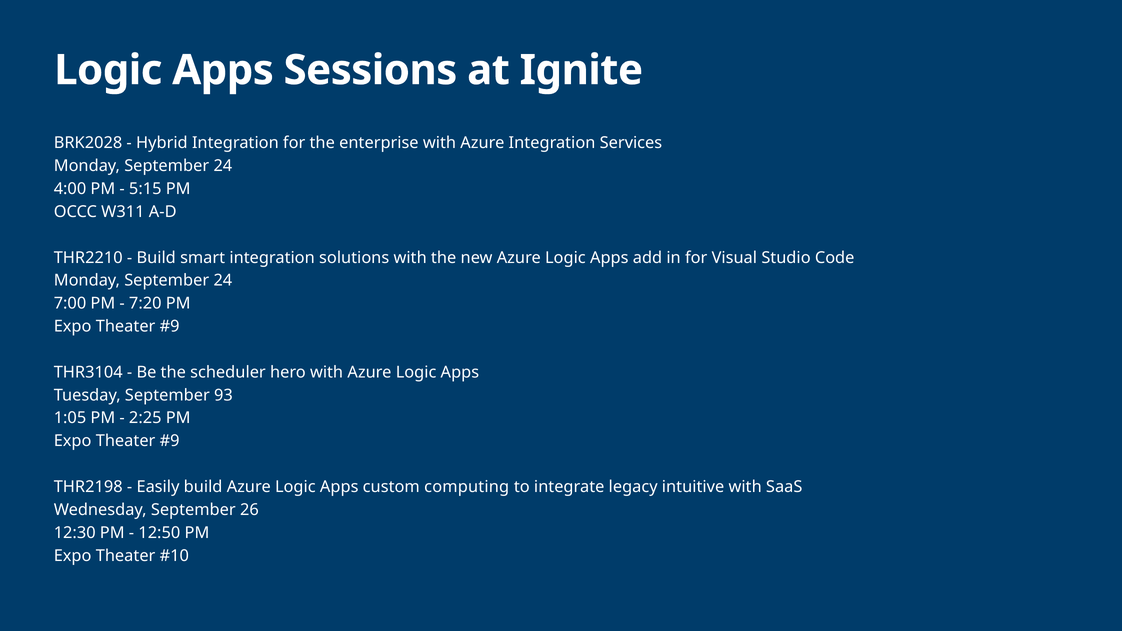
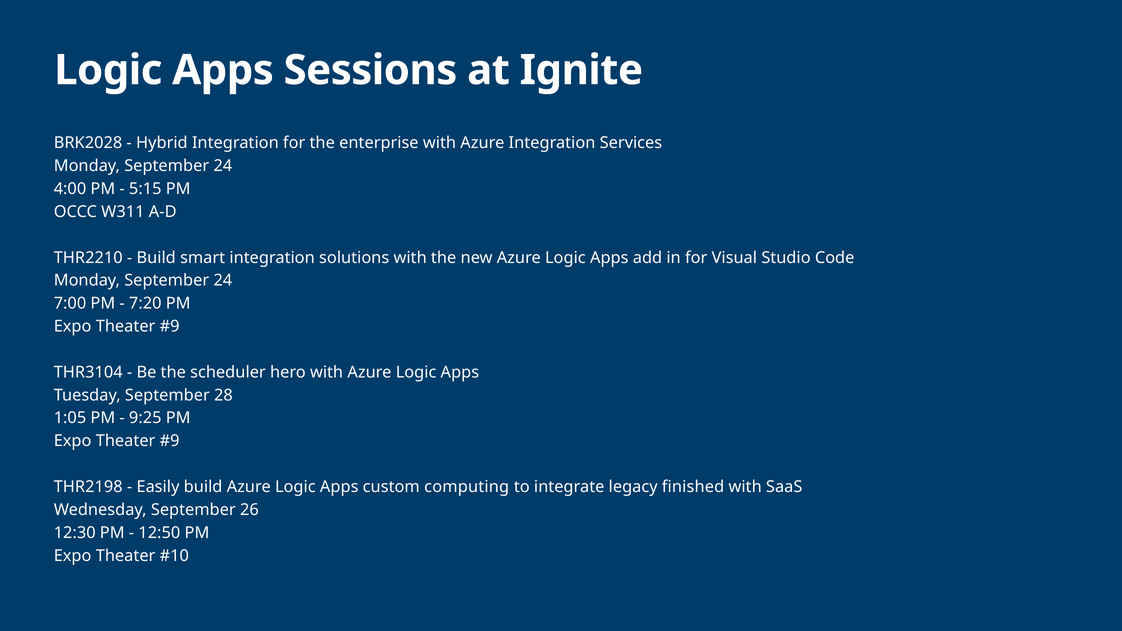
93: 93 -> 28 (223, 395)
2:25: 2:25 -> 9:25 (145, 418)
intuitive: intuitive -> finished (693, 487)
